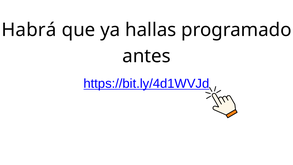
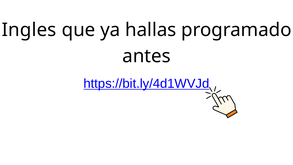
Habrá: Habrá -> Ingles (29, 30)
